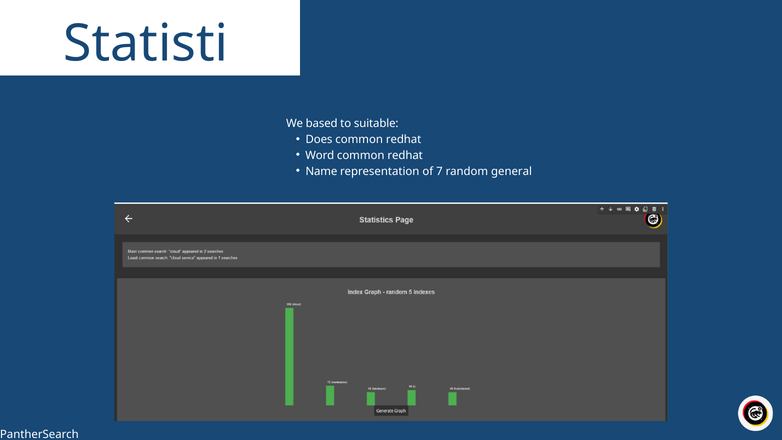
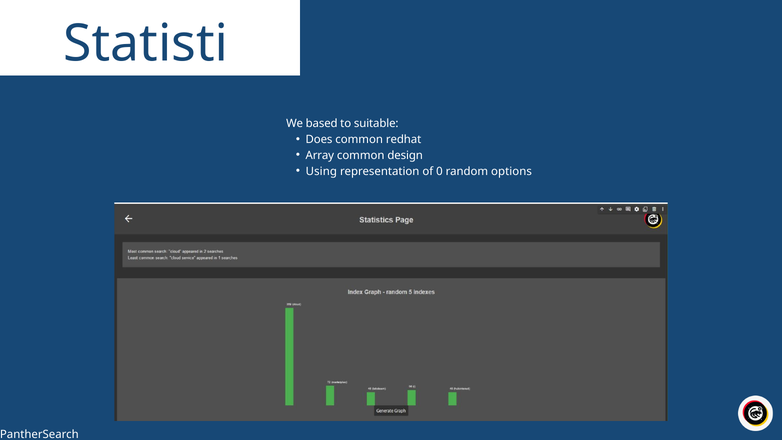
Word: Word -> Array (320, 155)
redhat: redhat -> design (405, 155)
Name: Name -> Using (321, 171)
7: 7 -> 0 (439, 171)
general: general -> options (512, 171)
